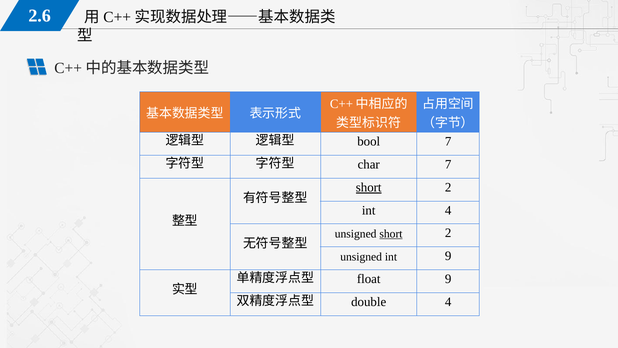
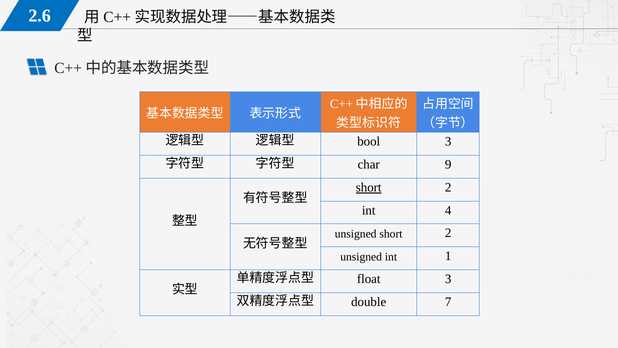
bool 7: 7 -> 3 (448, 141)
char 7: 7 -> 9 (448, 164)
short underline: present -> none (391, 234)
int 9: 9 -> 1 (448, 256)
float 9: 9 -> 3 (448, 279)
double 4: 4 -> 7 (448, 302)
